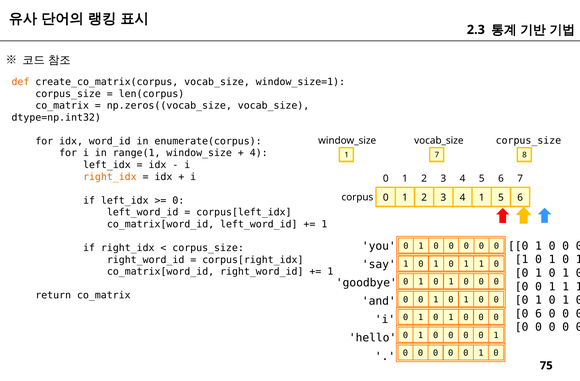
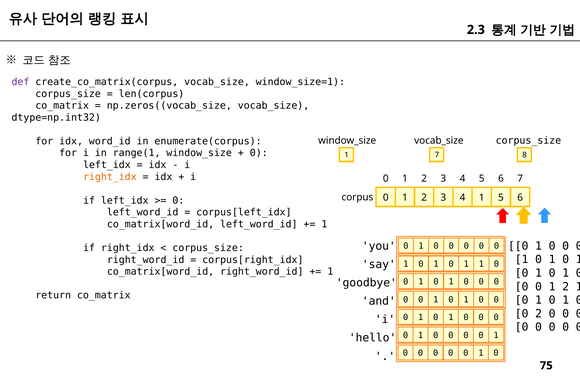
def colour: orange -> purple (20, 82)
4: 4 -> 0 (259, 153)
0 0 1 1: 1 -> 2 (566, 287)
0 6: 6 -> 2 (539, 314)
